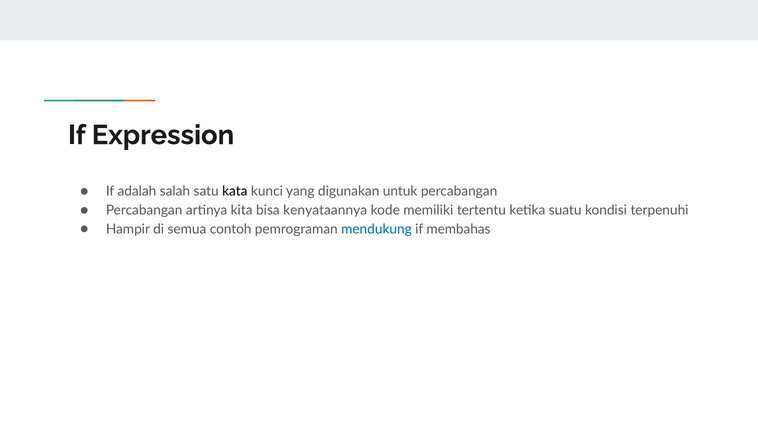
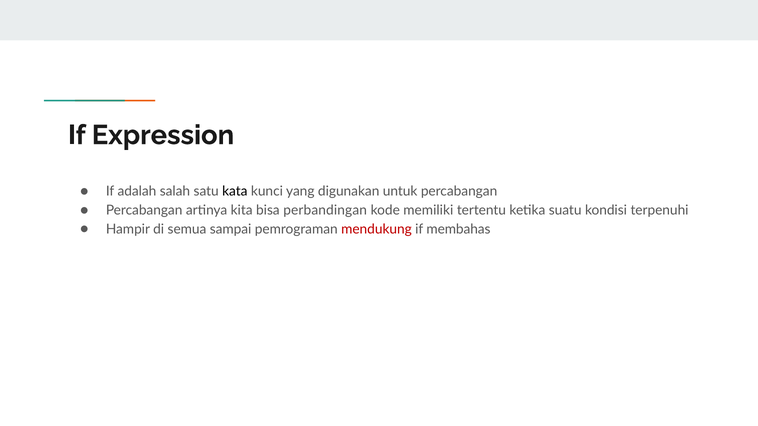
kenyataannya: kenyataannya -> perbandingan (325, 210)
contoh: contoh -> sampai (231, 229)
mendukung colour: blue -> red (376, 229)
